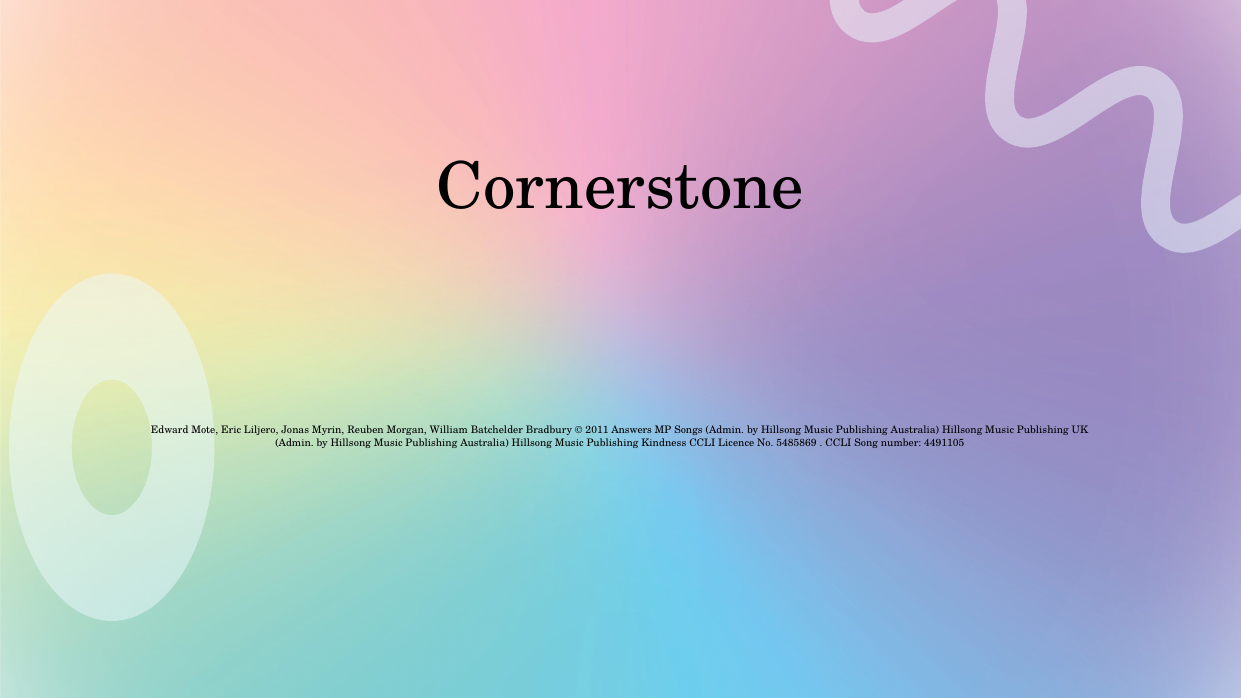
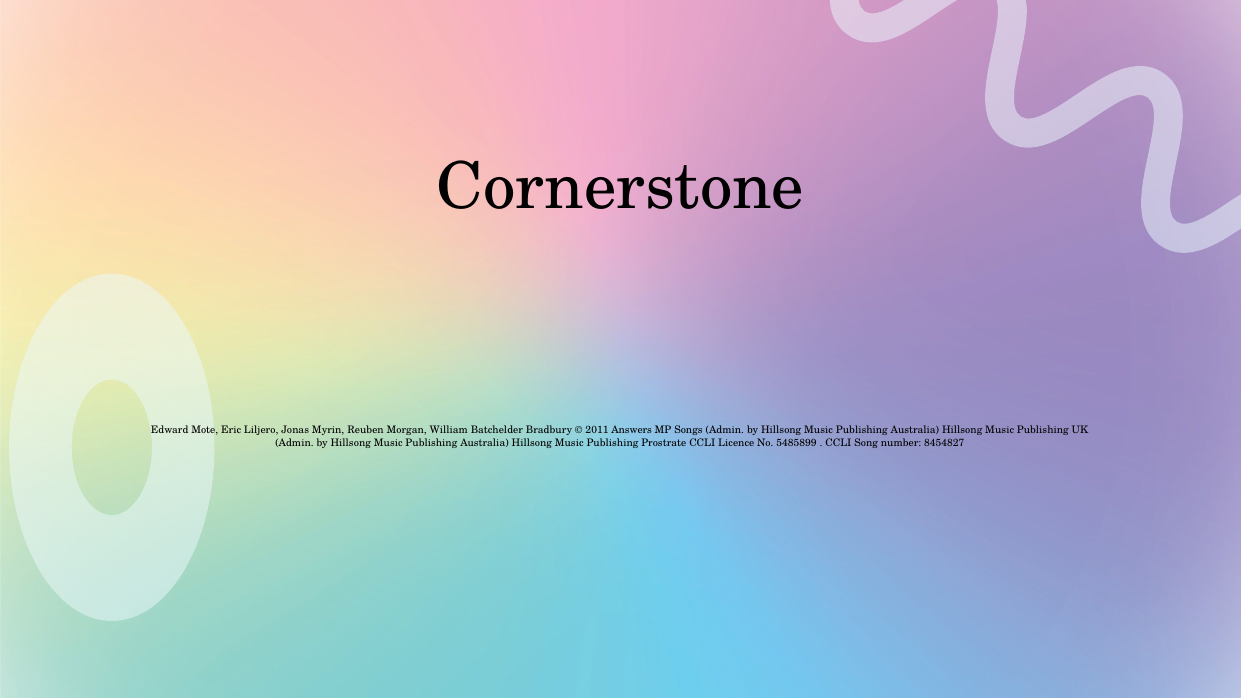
Kindness: Kindness -> Prostrate (664, 443)
5485869: 5485869 -> 5485899 (796, 443)
4491105: 4491105 -> 8454827 (944, 443)
